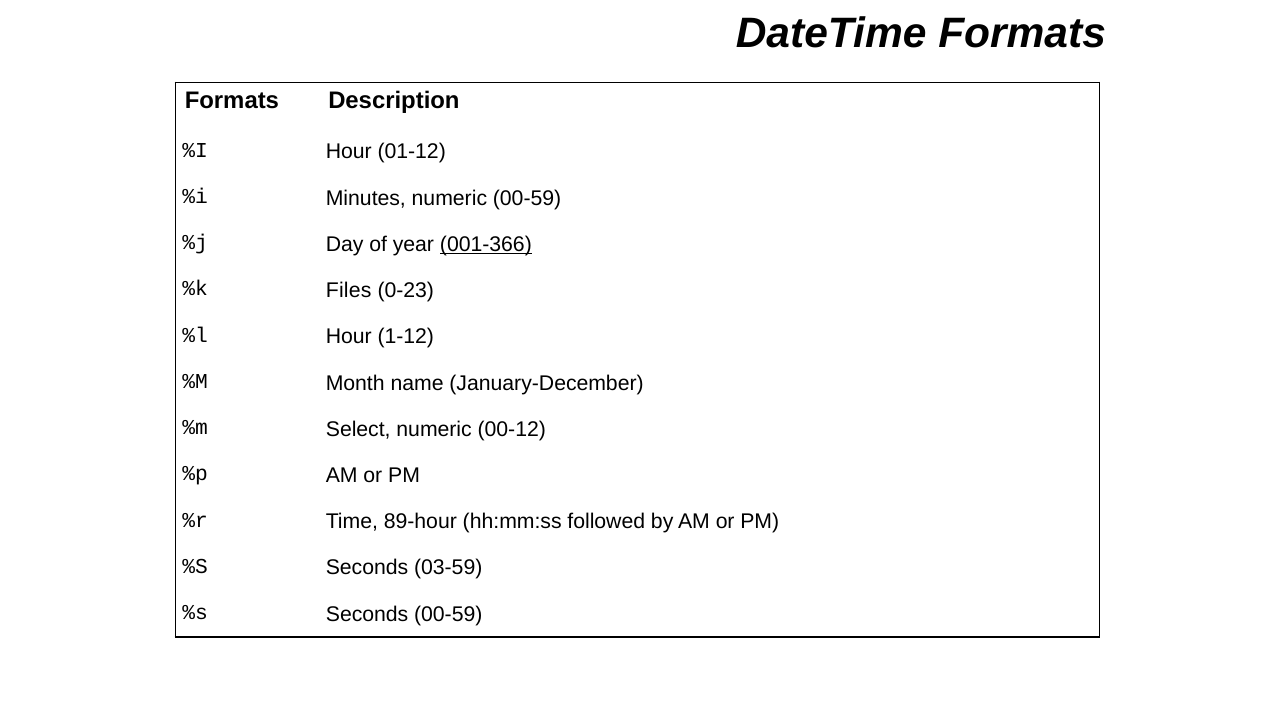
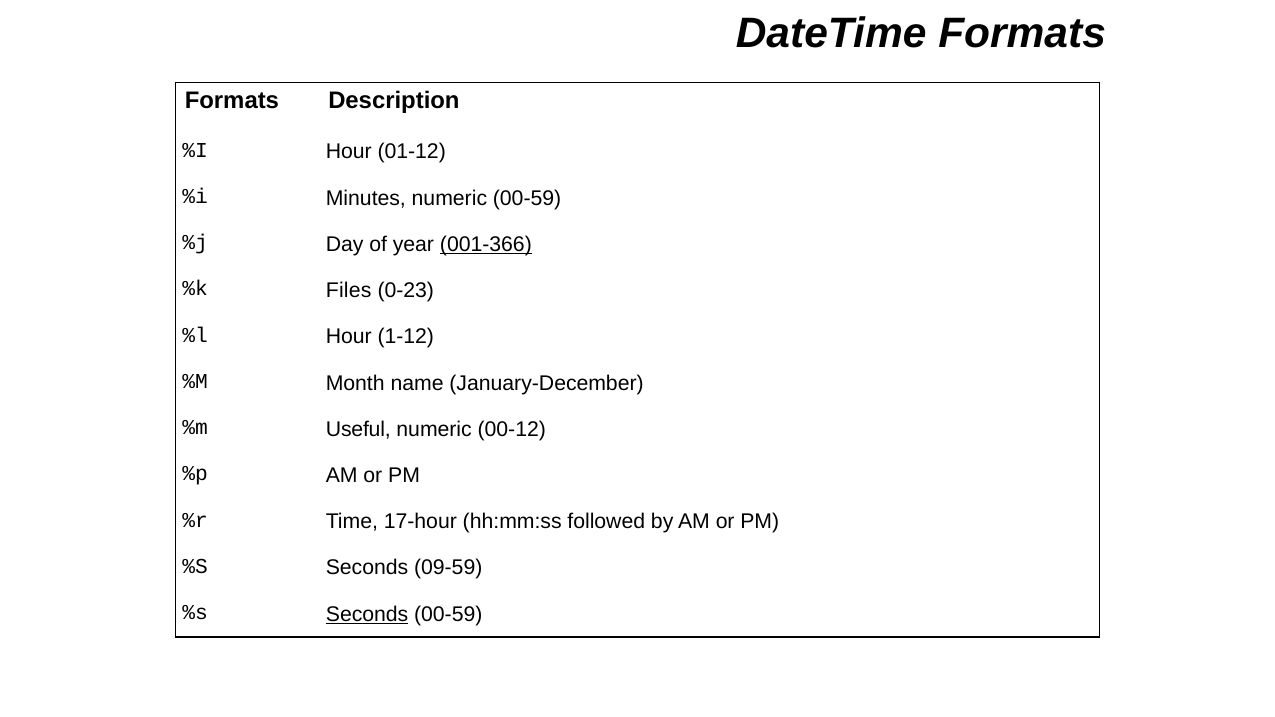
Select: Select -> Useful (358, 429)
89-hour: 89-hour -> 17-hour (420, 522)
03-59: 03-59 -> 09-59 (448, 568)
Seconds underline: none -> present (367, 614)
